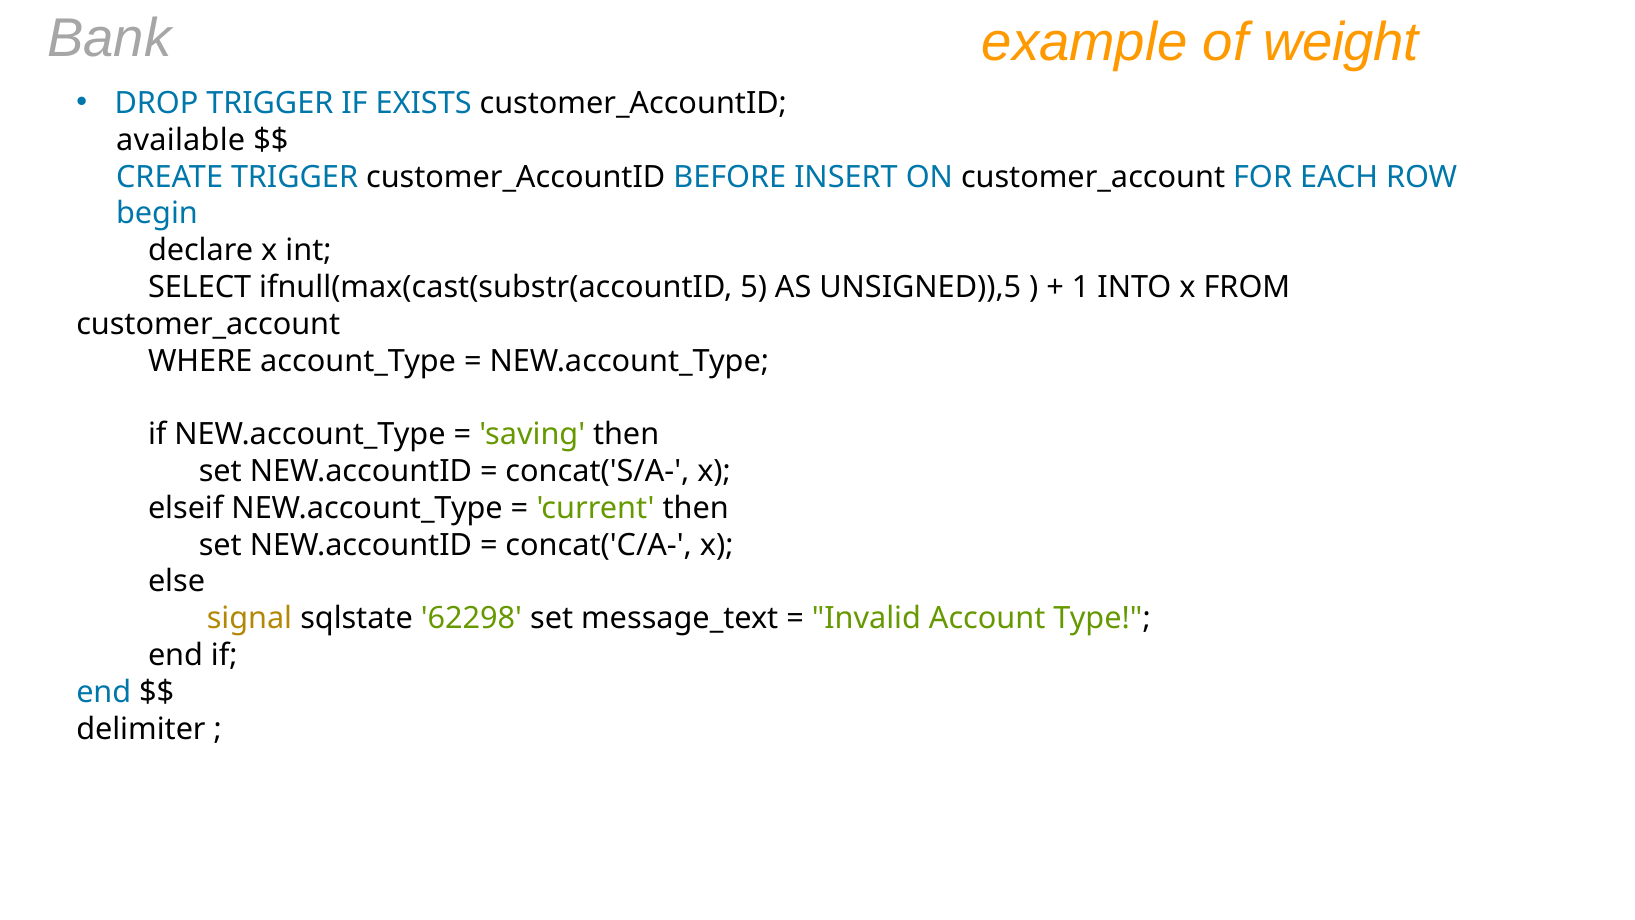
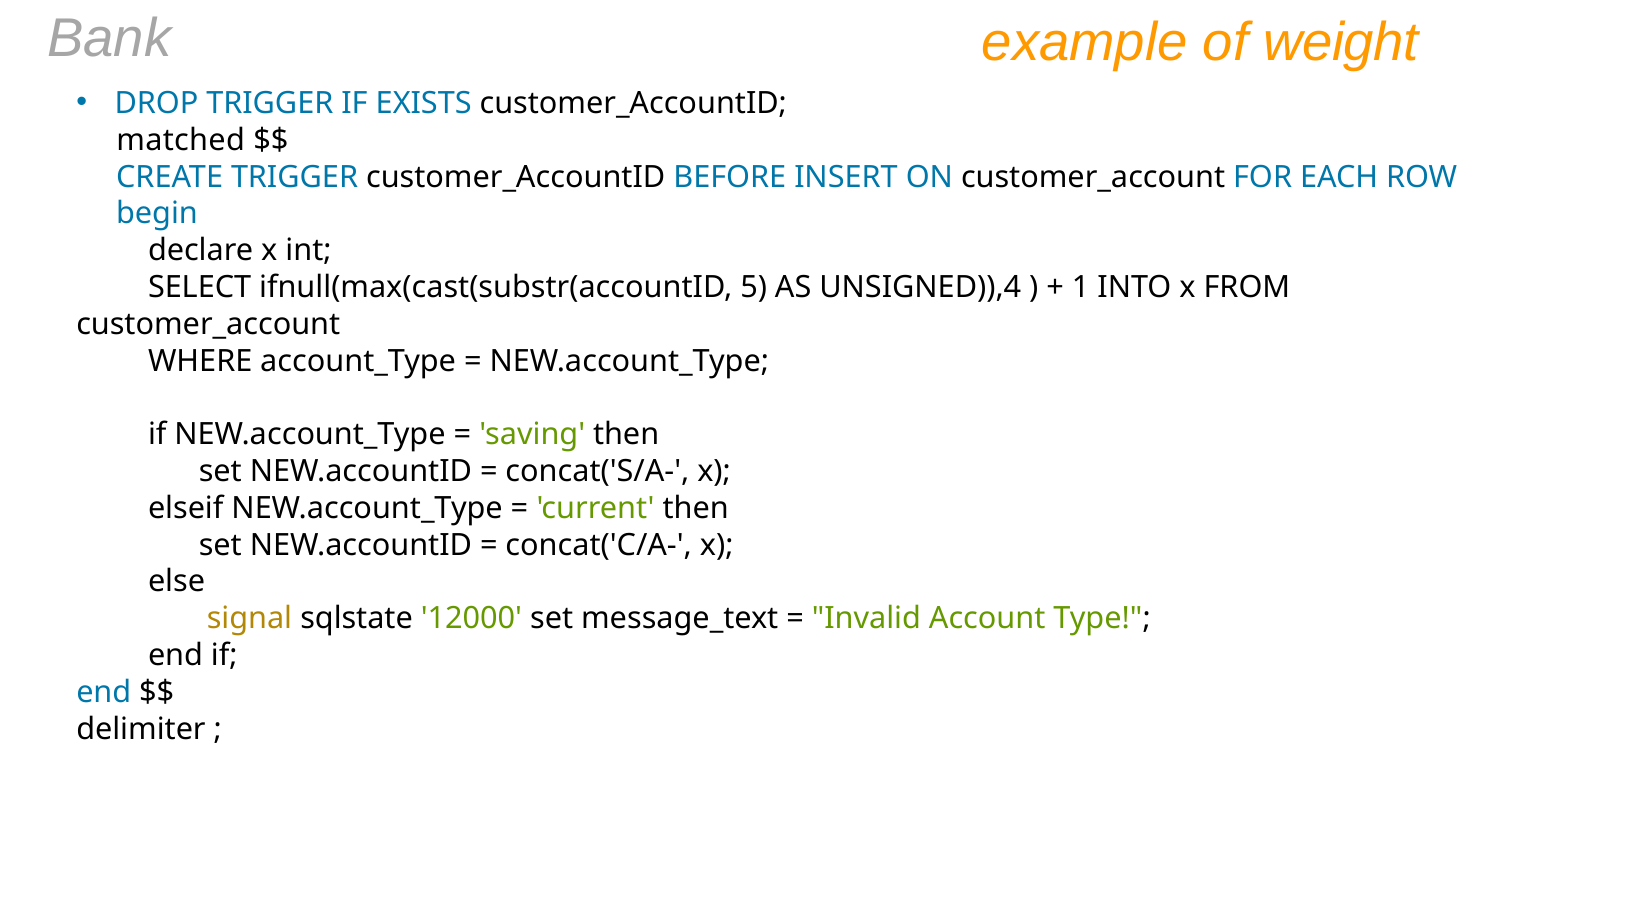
available: available -> matched (181, 140)
UNSIGNED)),5: UNSIGNED)),5 -> UNSIGNED)),4 (920, 287)
62298: 62298 -> 12000 (471, 618)
